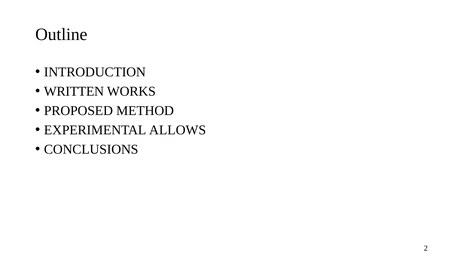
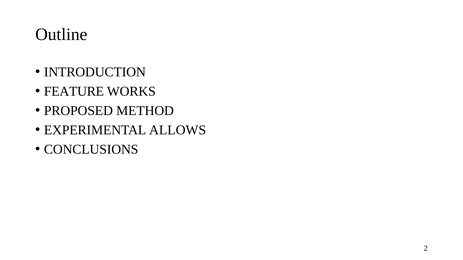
WRITTEN: WRITTEN -> FEATURE (74, 91)
